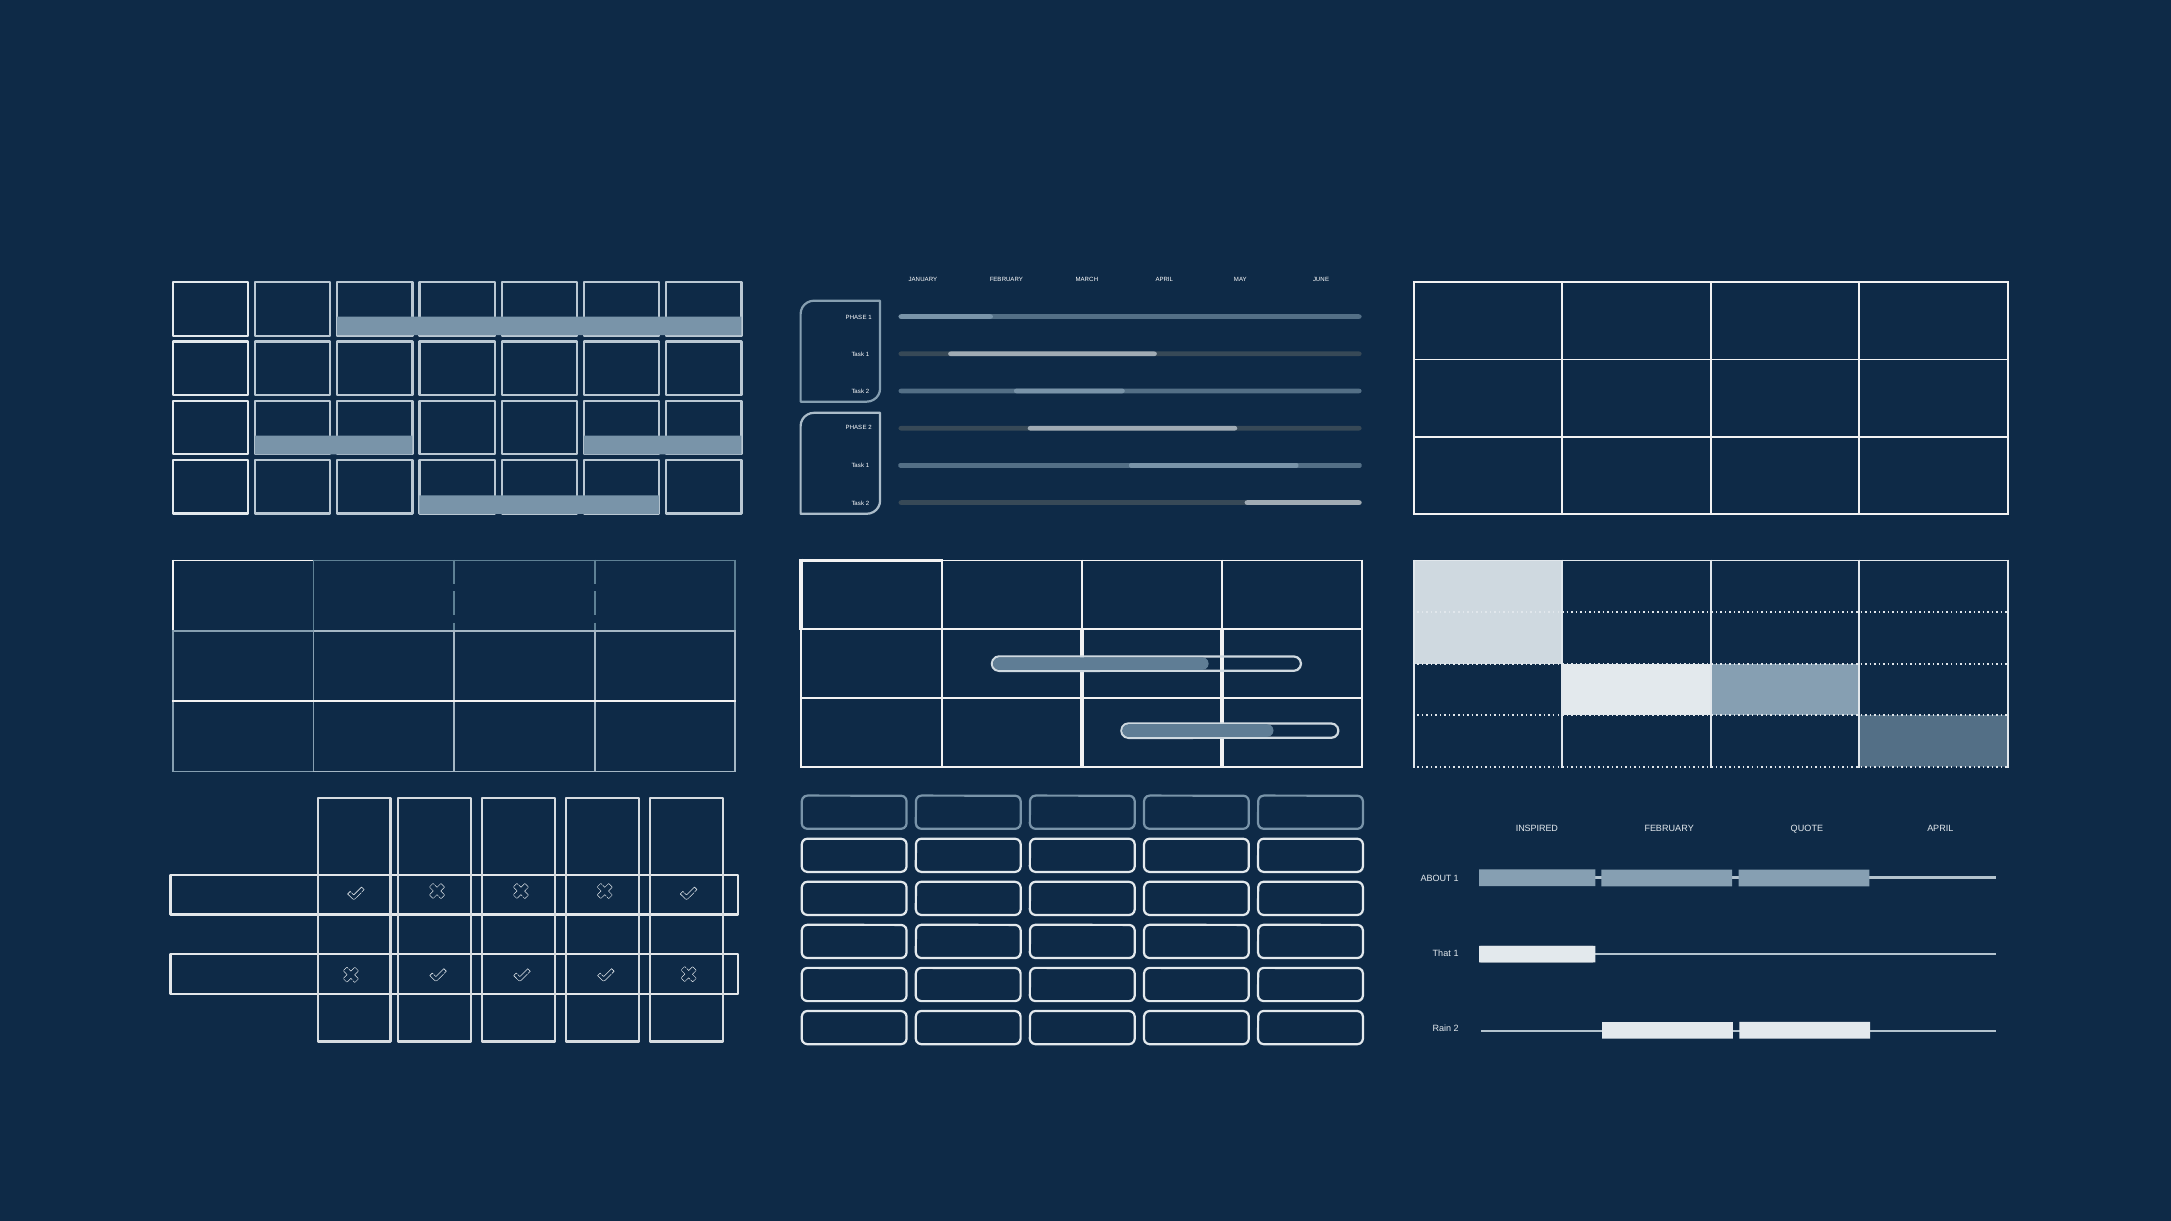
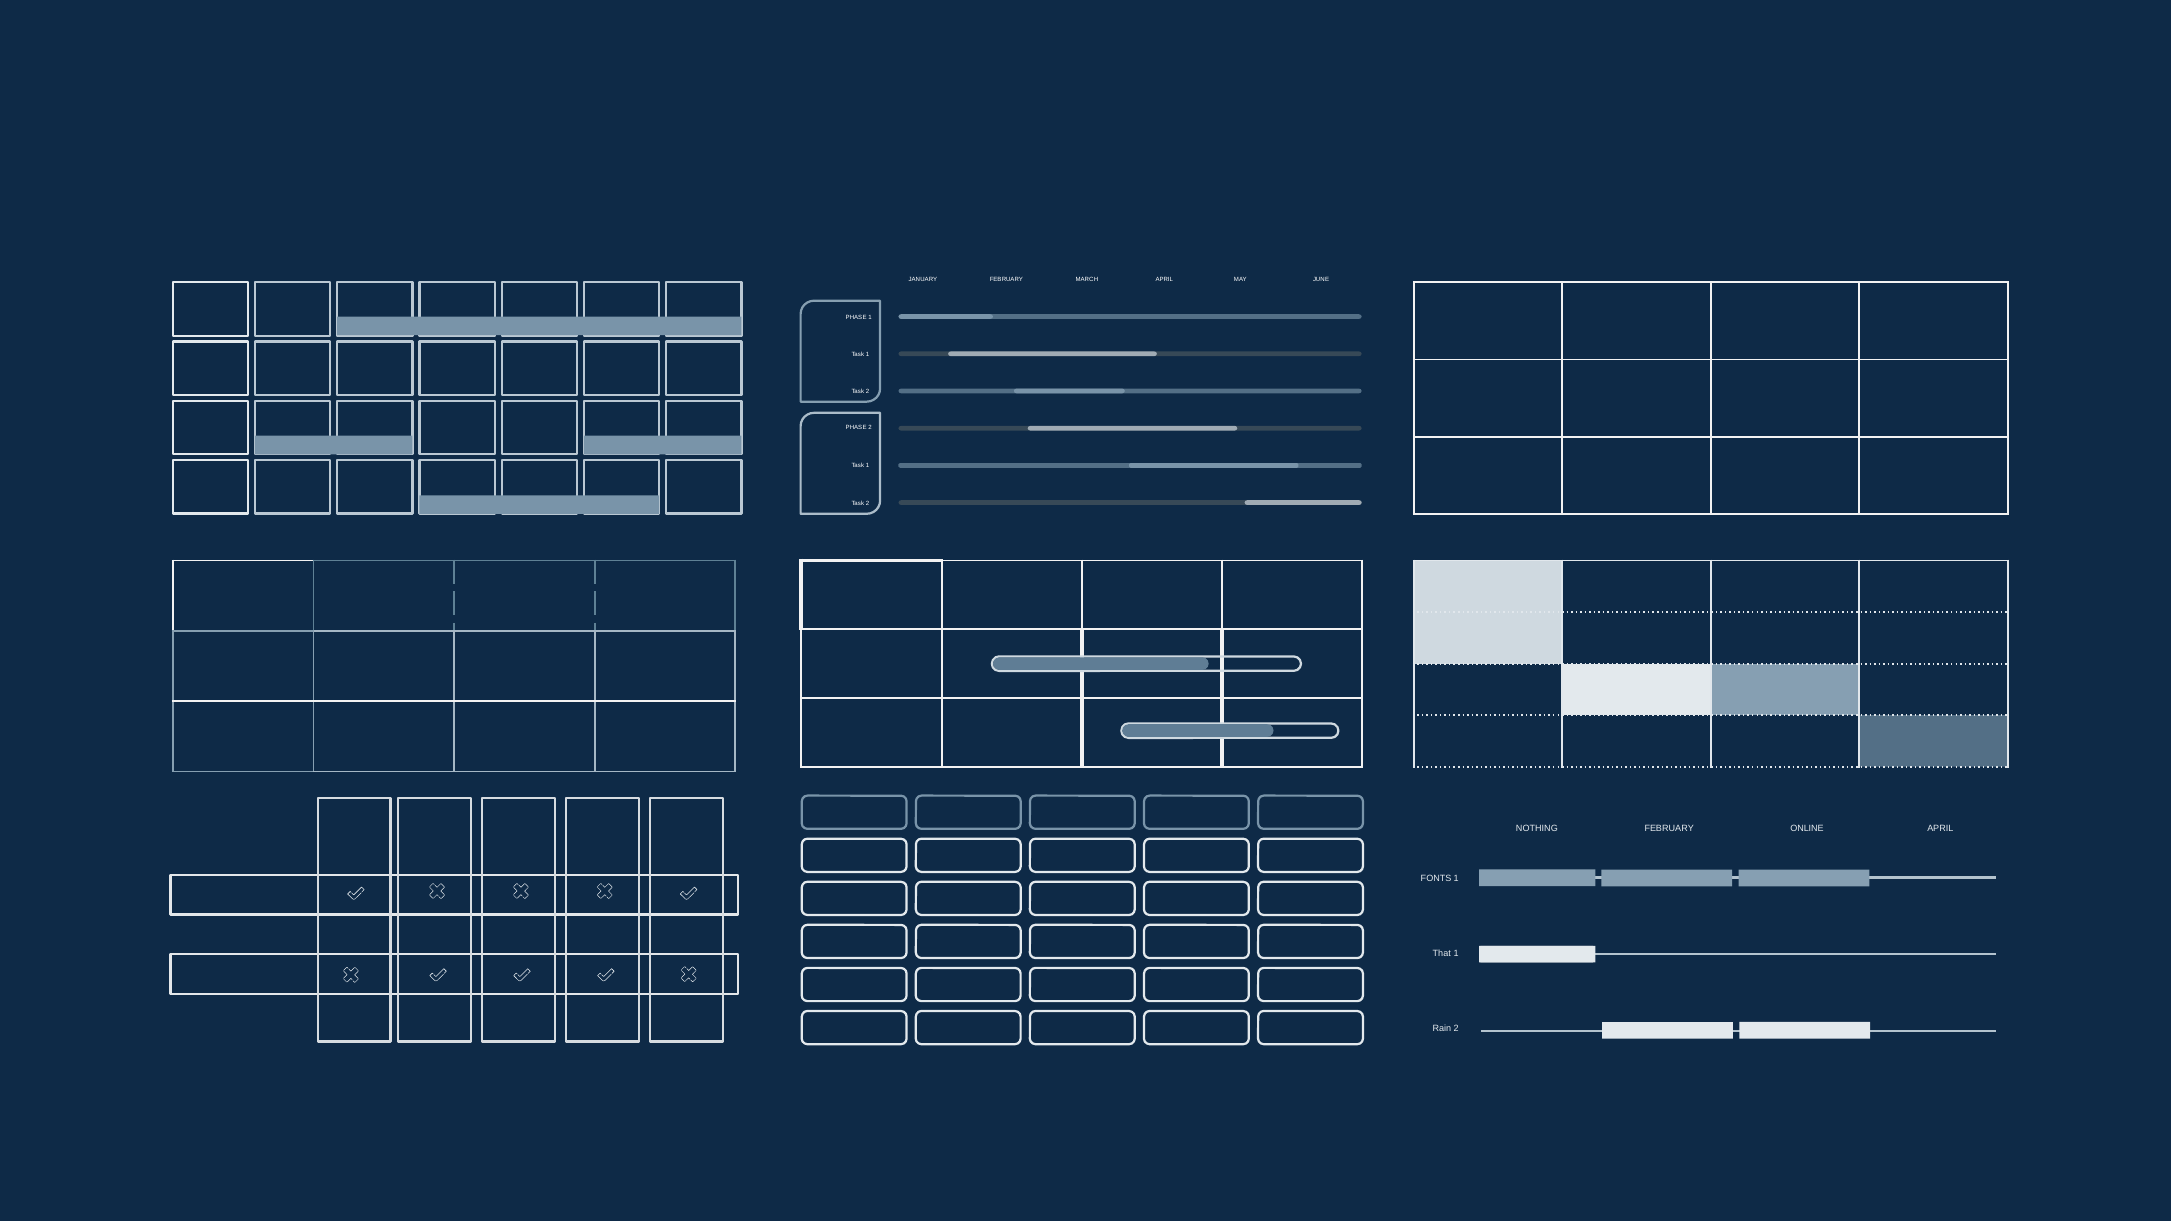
INSPIRED: INSPIRED -> NOTHING (1537, 828)
QUOTE: QUOTE -> ONLINE (1807, 828)
ABOUT: ABOUT -> FONTS (1436, 878)
